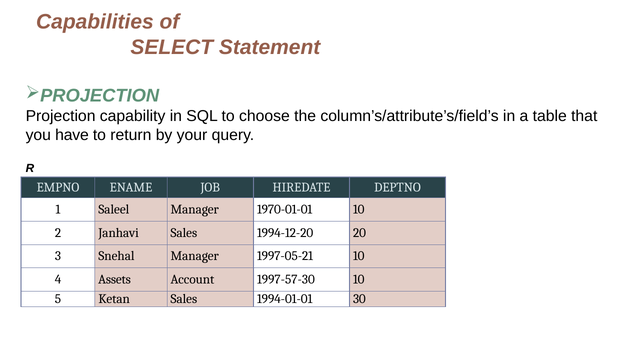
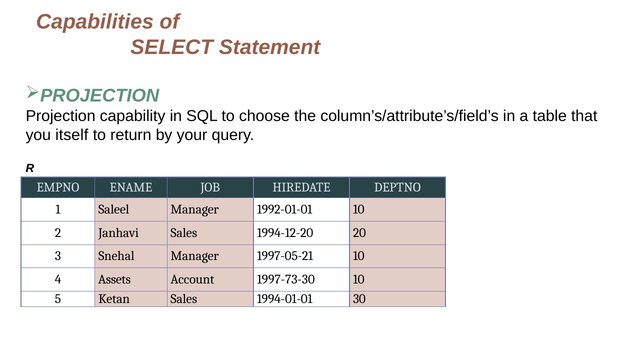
have: have -> itself (72, 135)
1970-01-01: 1970-01-01 -> 1992-01-01 (285, 209)
1997-57-30: 1997-57-30 -> 1997-73-30 (286, 279)
